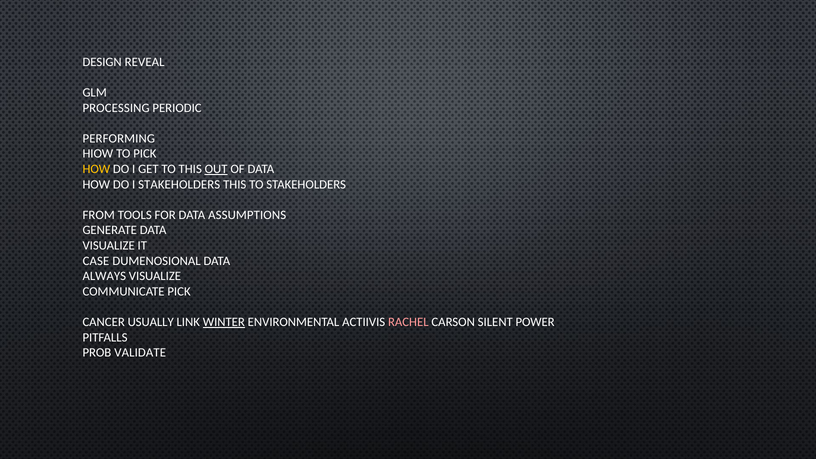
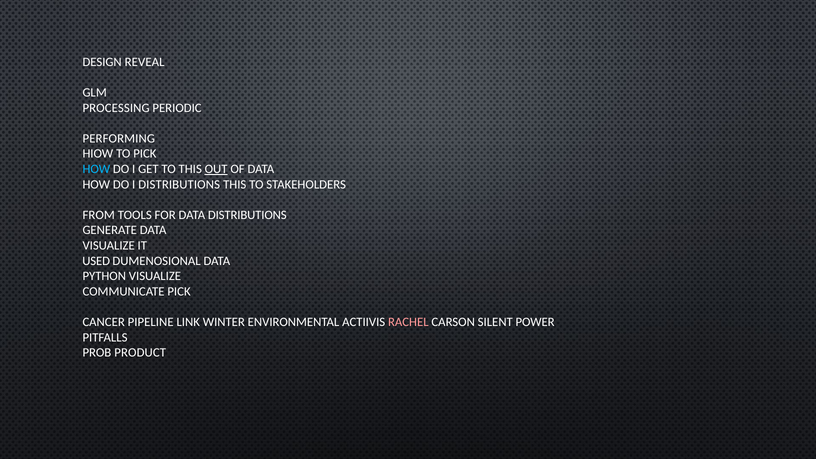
HOW colour: yellow -> light blue (96, 169)
I STAKEHOLDERS: STAKEHOLDERS -> DISTRIBUTIONS (179, 184)
DATA ASSUMPTIONS: ASSUMPTIONS -> DISTRIBUTIONS (247, 215)
CASE: CASE -> USED (96, 261)
ALWAYS: ALWAYS -> PYTHON (104, 276)
USUALLY: USUALLY -> PIPELINE (151, 322)
WINTER underline: present -> none (224, 322)
VALIDATE: VALIDATE -> PRODUCT (140, 353)
